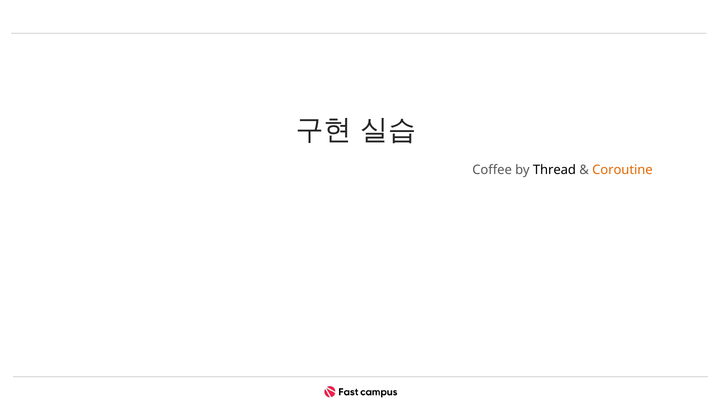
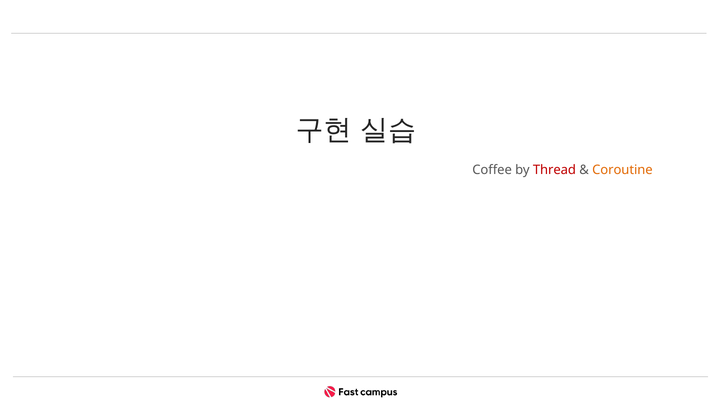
Thread colour: black -> red (554, 170)
